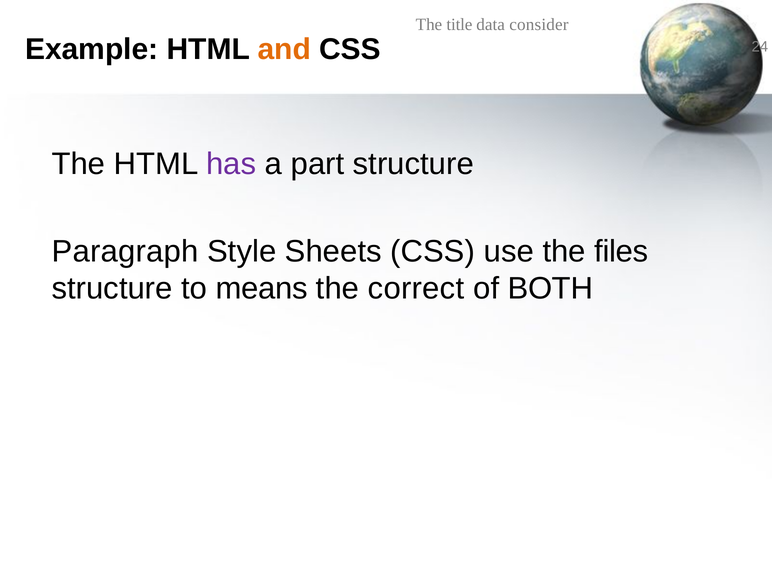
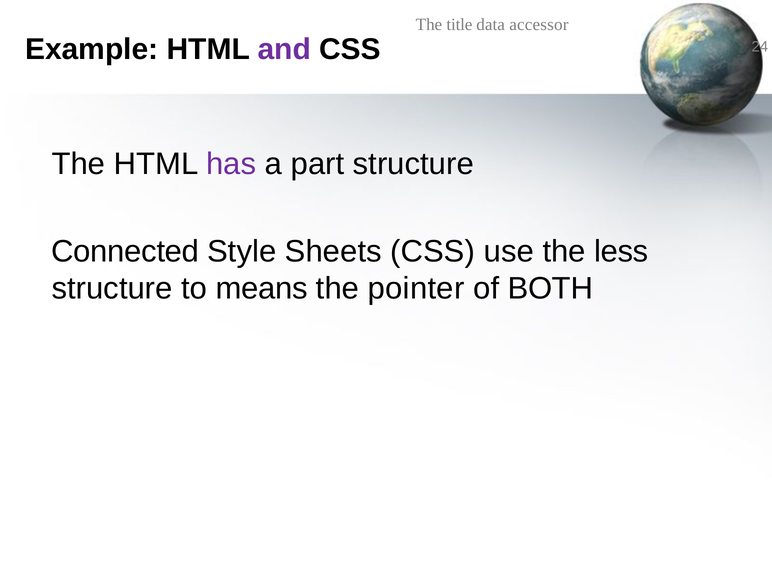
consider: consider -> accessor (539, 25)
and colour: orange -> purple (284, 49)
Paragraph: Paragraph -> Connected (125, 251)
files: files -> less (621, 251)
correct: correct -> pointer (416, 289)
